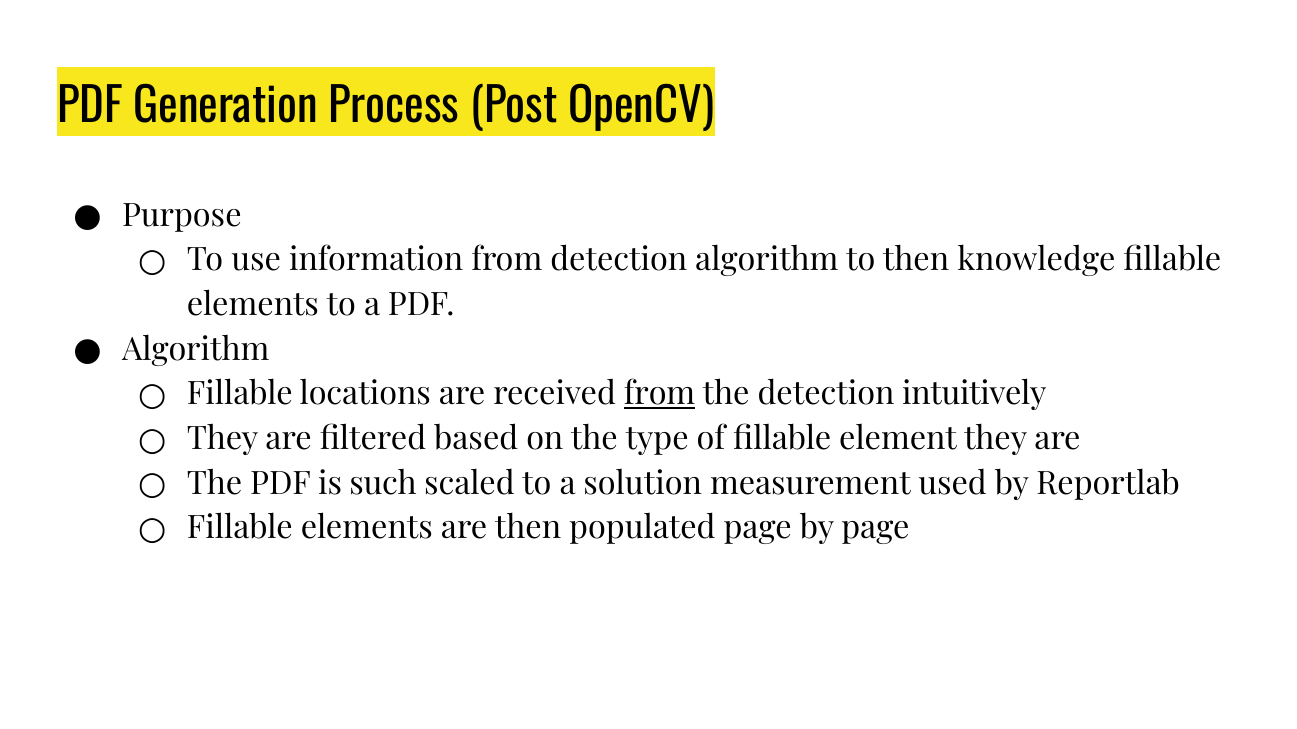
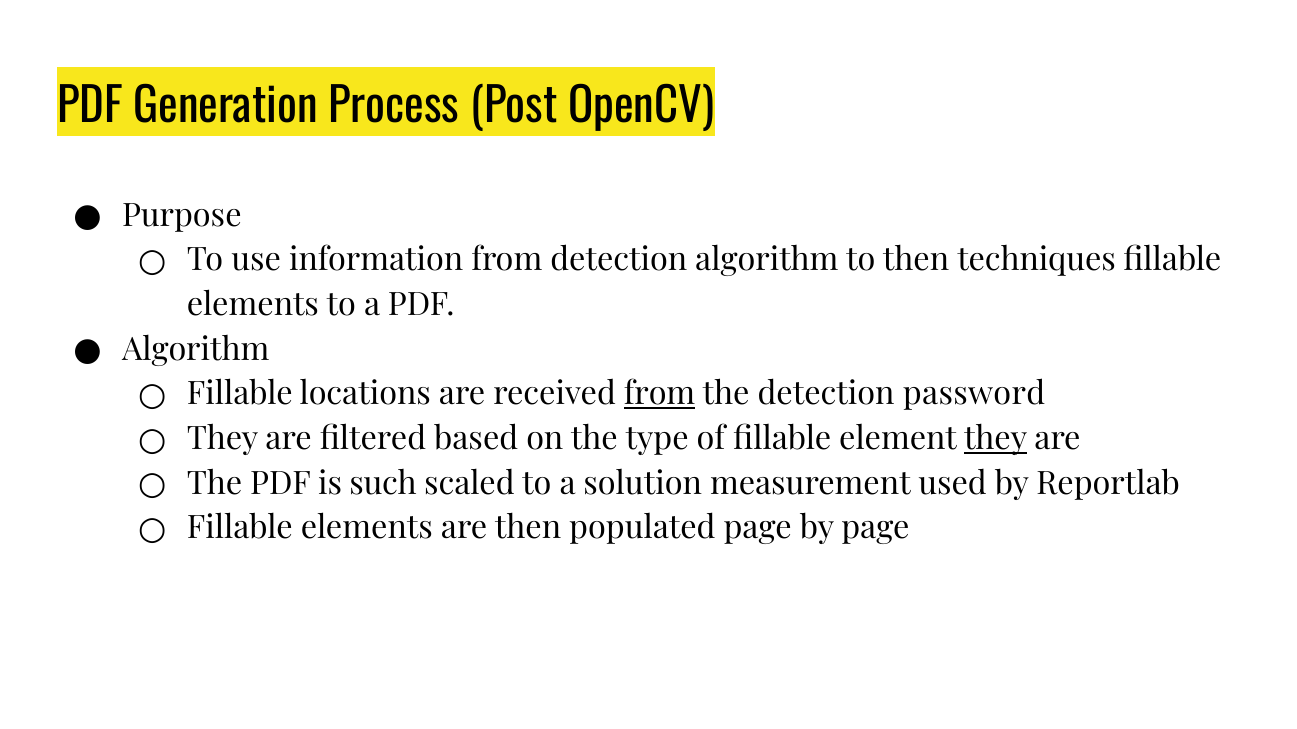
knowledge: knowledge -> techniques (1037, 260)
intuitively: intuitively -> password (974, 394)
they underline: none -> present (996, 439)
